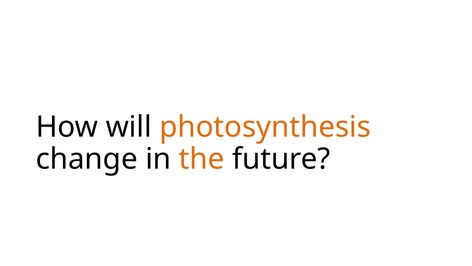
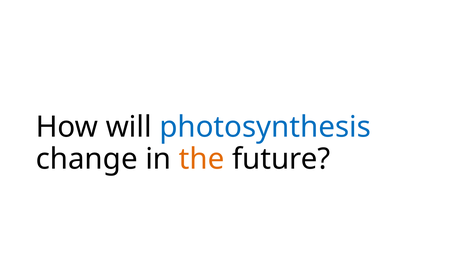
photosynthesis colour: orange -> blue (265, 127)
